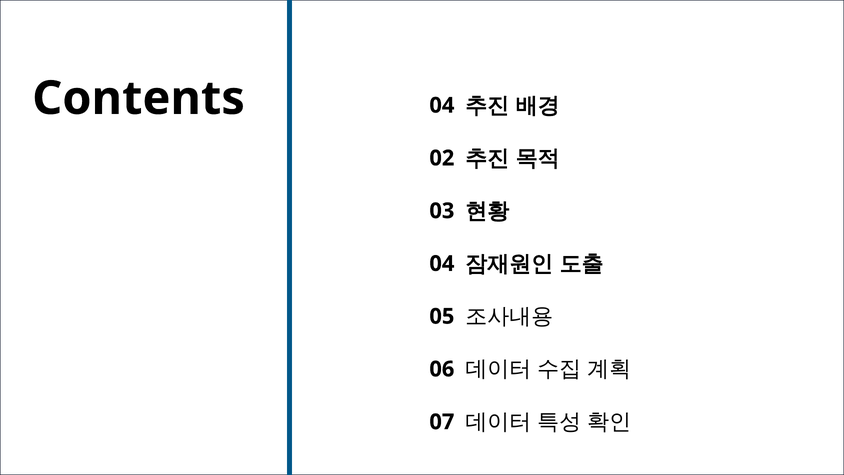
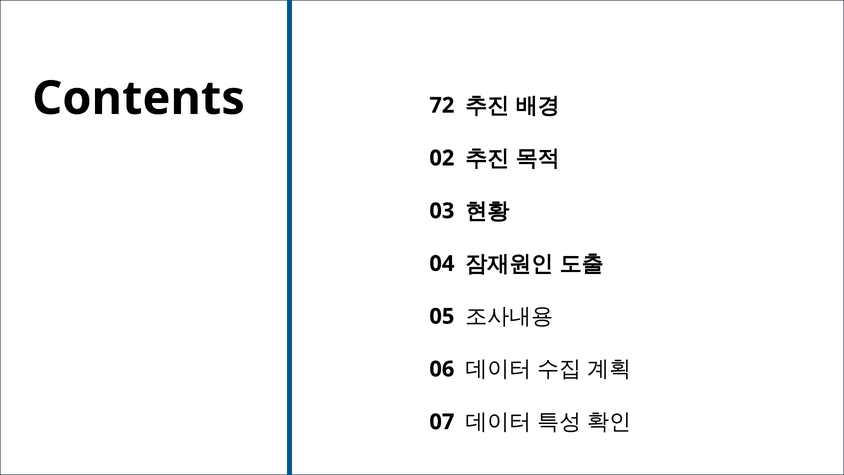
Contents 04: 04 -> 72 (442, 105)
